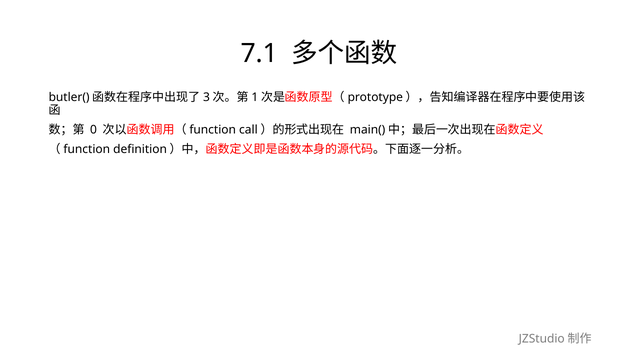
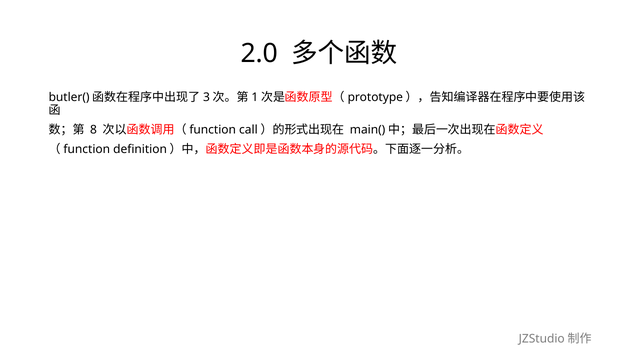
7.1: 7.1 -> 2.0 (259, 54)
0: 0 -> 8 (93, 130)
